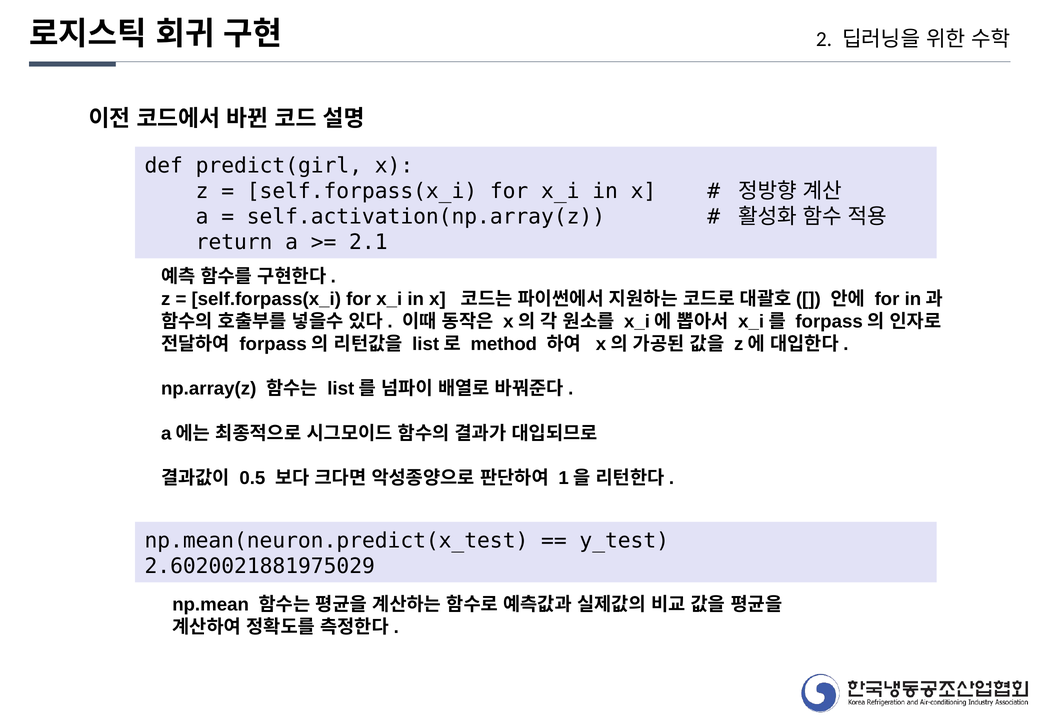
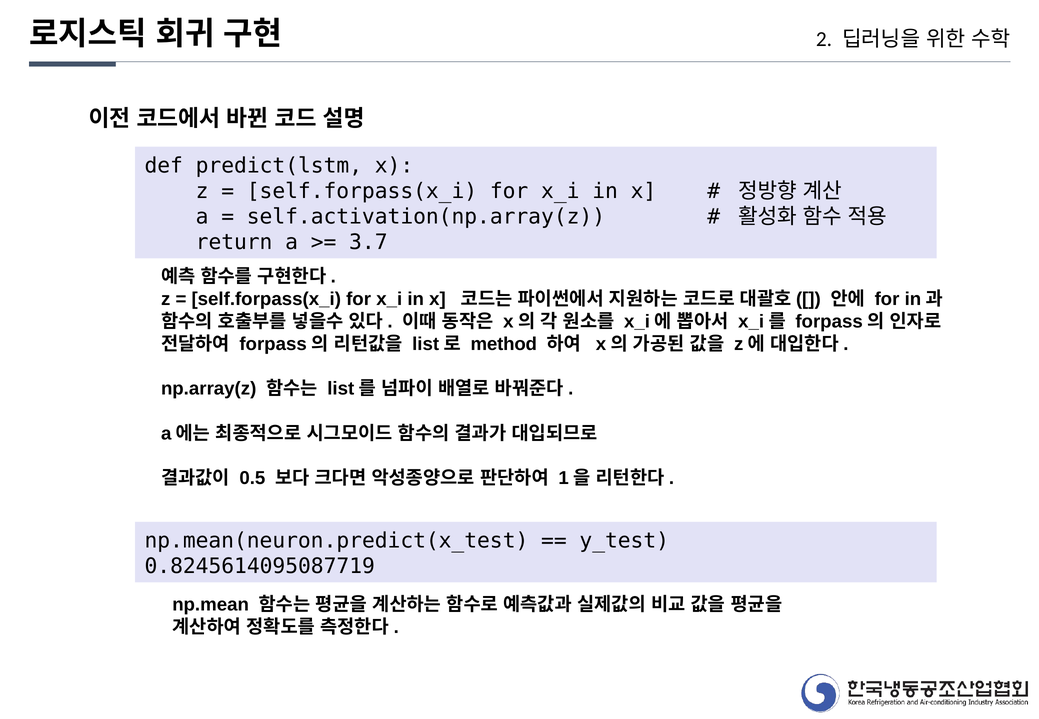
predict(girl: predict(girl -> predict(lstm (279, 166)
2.1: 2.1 -> 3.7 (368, 242)
2.6020021881975029: 2.6020021881975029 -> 0.8245614095087719 (260, 567)
